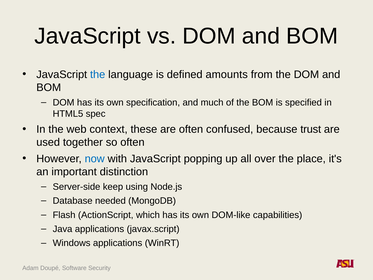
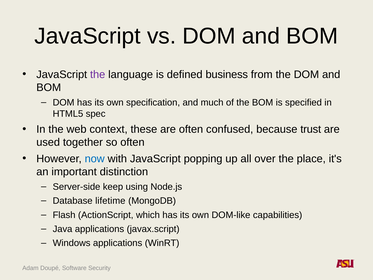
the colour: blue -> purple (98, 74)
amounts: amounts -> business (227, 74)
needed: needed -> lifetime (110, 201)
